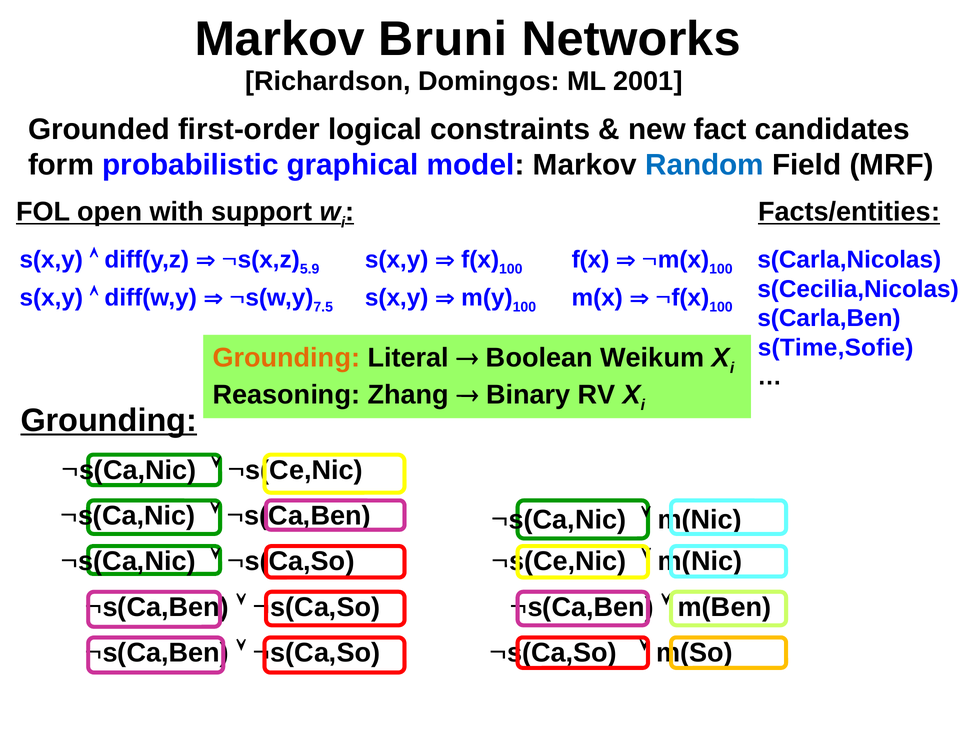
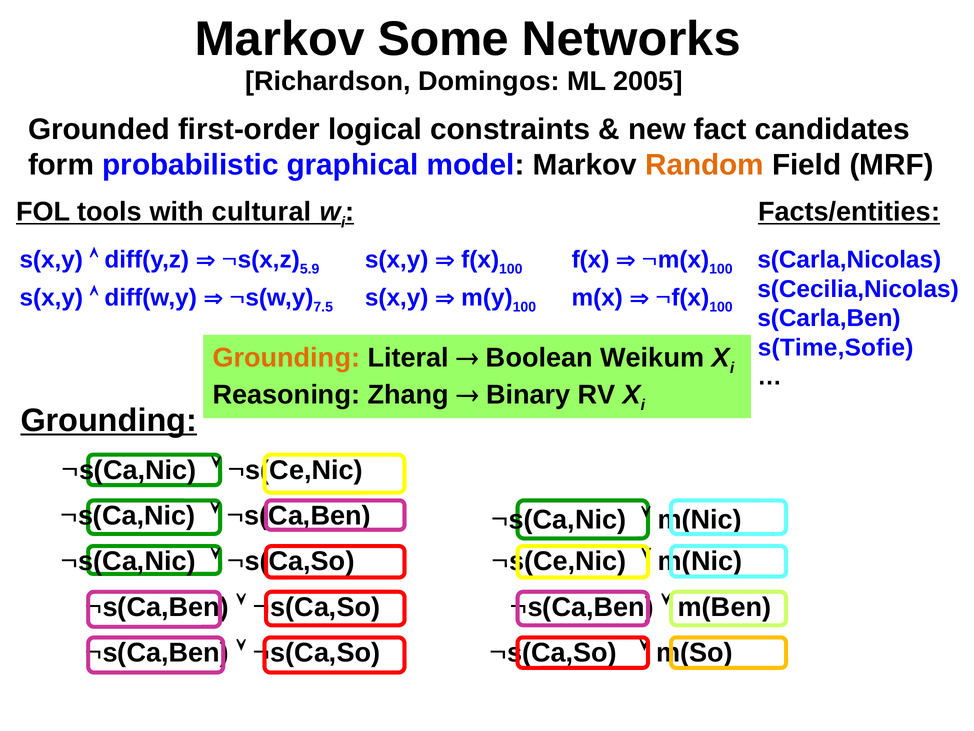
Bruni: Bruni -> Some (443, 39)
2001: 2001 -> 2005 (648, 81)
Random colour: blue -> orange (705, 165)
open: open -> tools (110, 212)
support: support -> cultural (262, 212)
